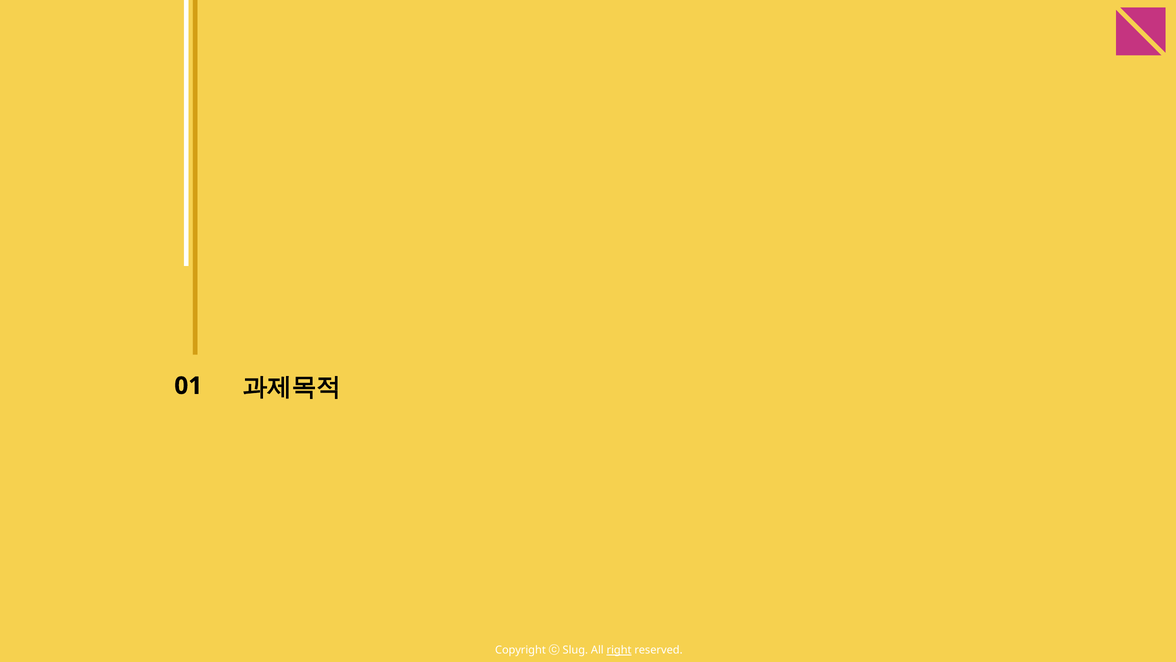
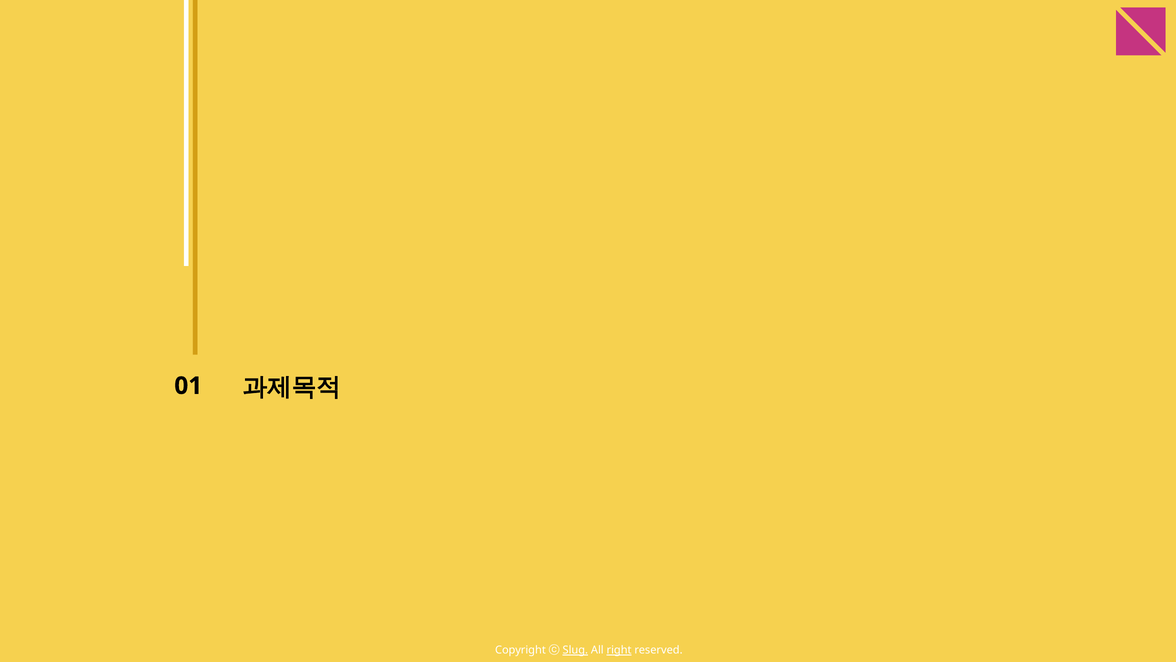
Slug underline: none -> present (575, 650)
